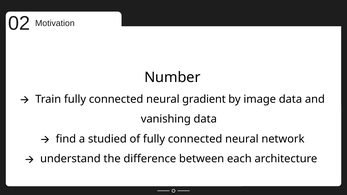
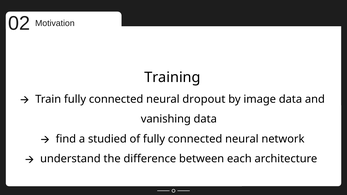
Number: Number -> Training (172, 77)
gradient: gradient -> dropout (204, 99)
